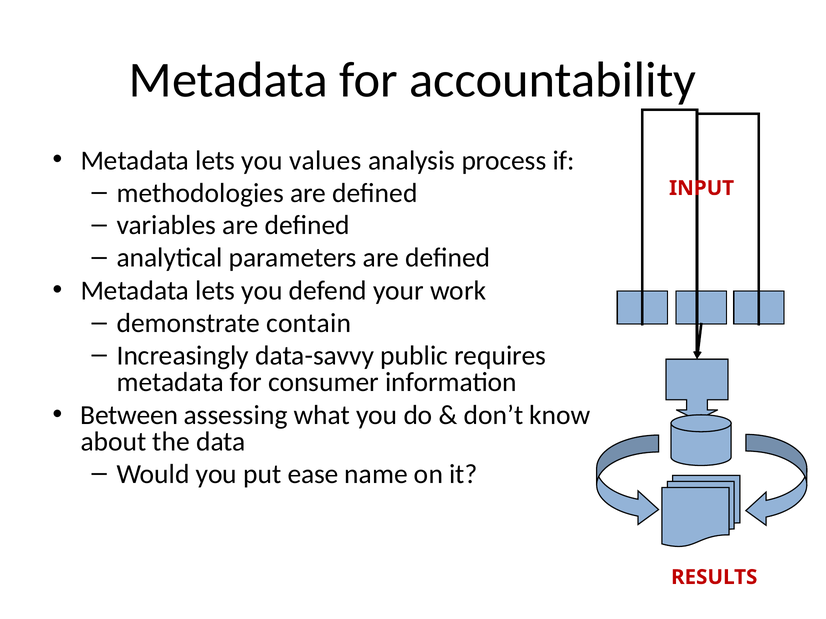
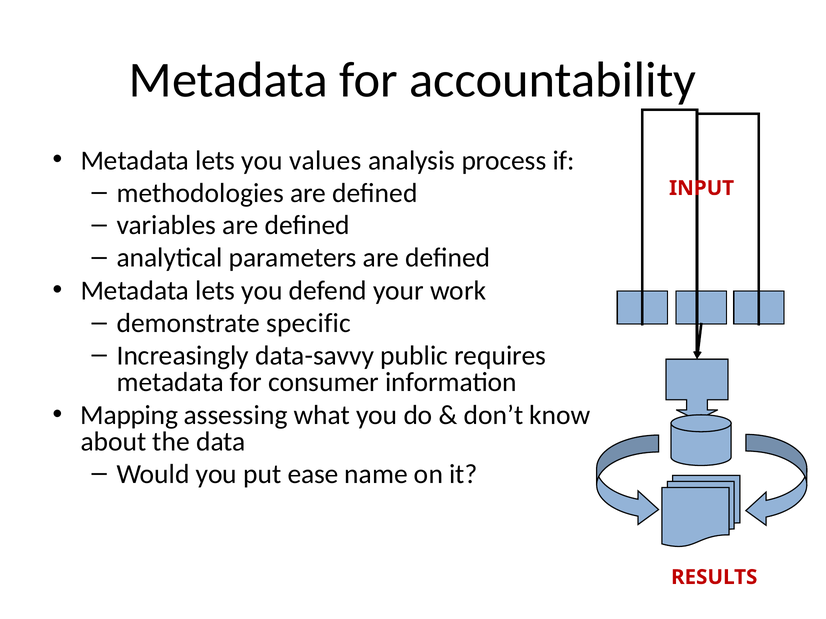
contain: contain -> specific (309, 324)
Between: Between -> Mapping (129, 416)
